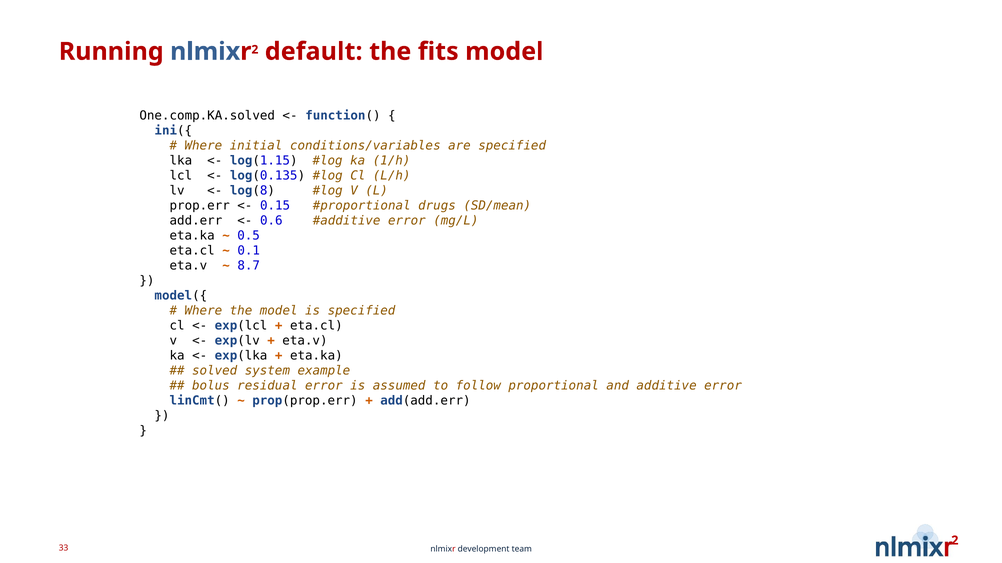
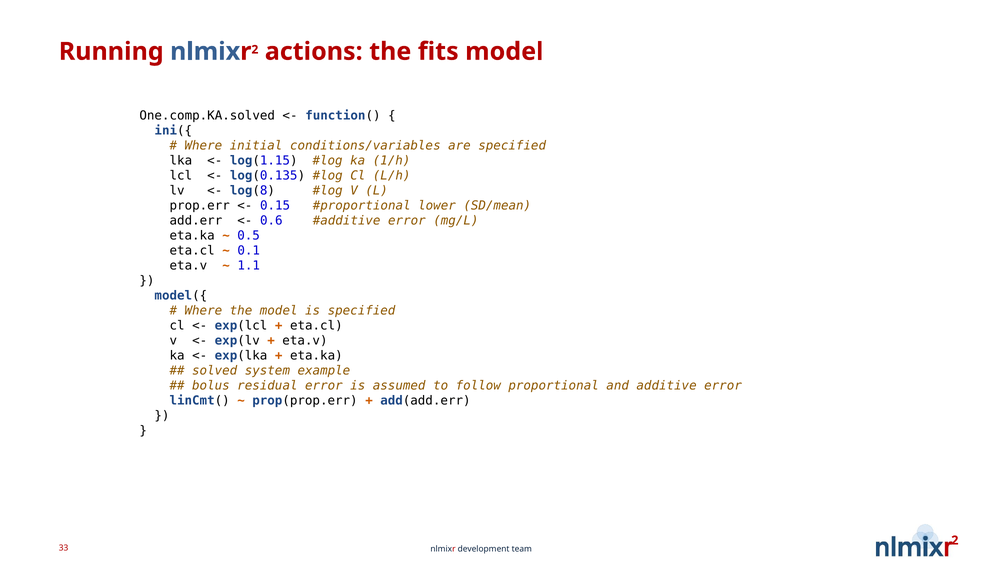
default: default -> actions (314, 52)
drugs: drugs -> lower (437, 206)
8.7: 8.7 -> 1.1 (249, 266)
